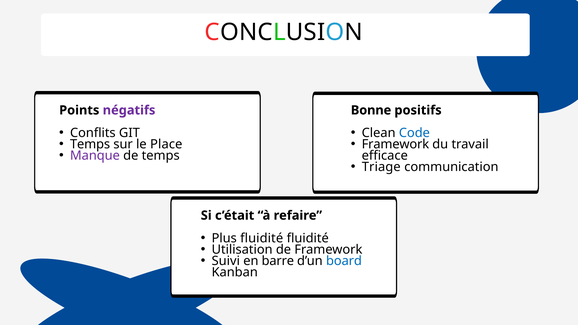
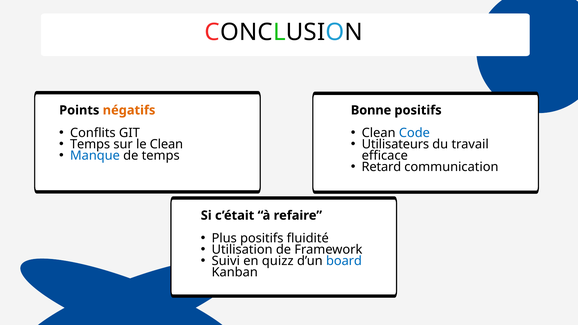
négatifs colour: purple -> orange (129, 110)
le Place: Place -> Clean (166, 144)
Framework: Framework -> Utilisateurs (395, 144)
Manque colour: purple -> blue (95, 156)
Triage: Triage -> Retard (381, 167)
Plus fluidité: fluidité -> positifs (262, 238)
barre: barre -> quizz (278, 261)
